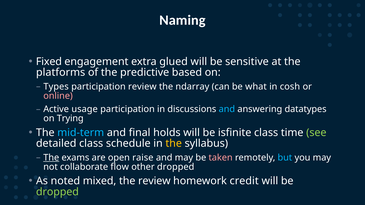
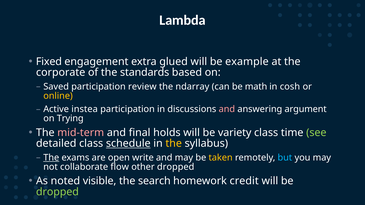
Naming: Naming -> Lambda (183, 20)
sensitive: sensitive -> example (247, 62)
platforms: platforms -> corporate (61, 73)
predictive: predictive -> standards (145, 73)
Types: Types -> Saved (56, 87)
what: what -> math (256, 87)
online colour: pink -> yellow (58, 96)
usage: usage -> instea (85, 109)
and colour: light blue -> pink (227, 109)
datatypes: datatypes -> argument (306, 109)
mid-term colour: light blue -> pink (81, 133)
isfinite: isfinite -> variety (235, 133)
schedule underline: none -> present (128, 144)
raise: raise -> write (143, 158)
taken colour: pink -> yellow (221, 158)
mixed: mixed -> visible (100, 181)
the review: review -> search (154, 181)
